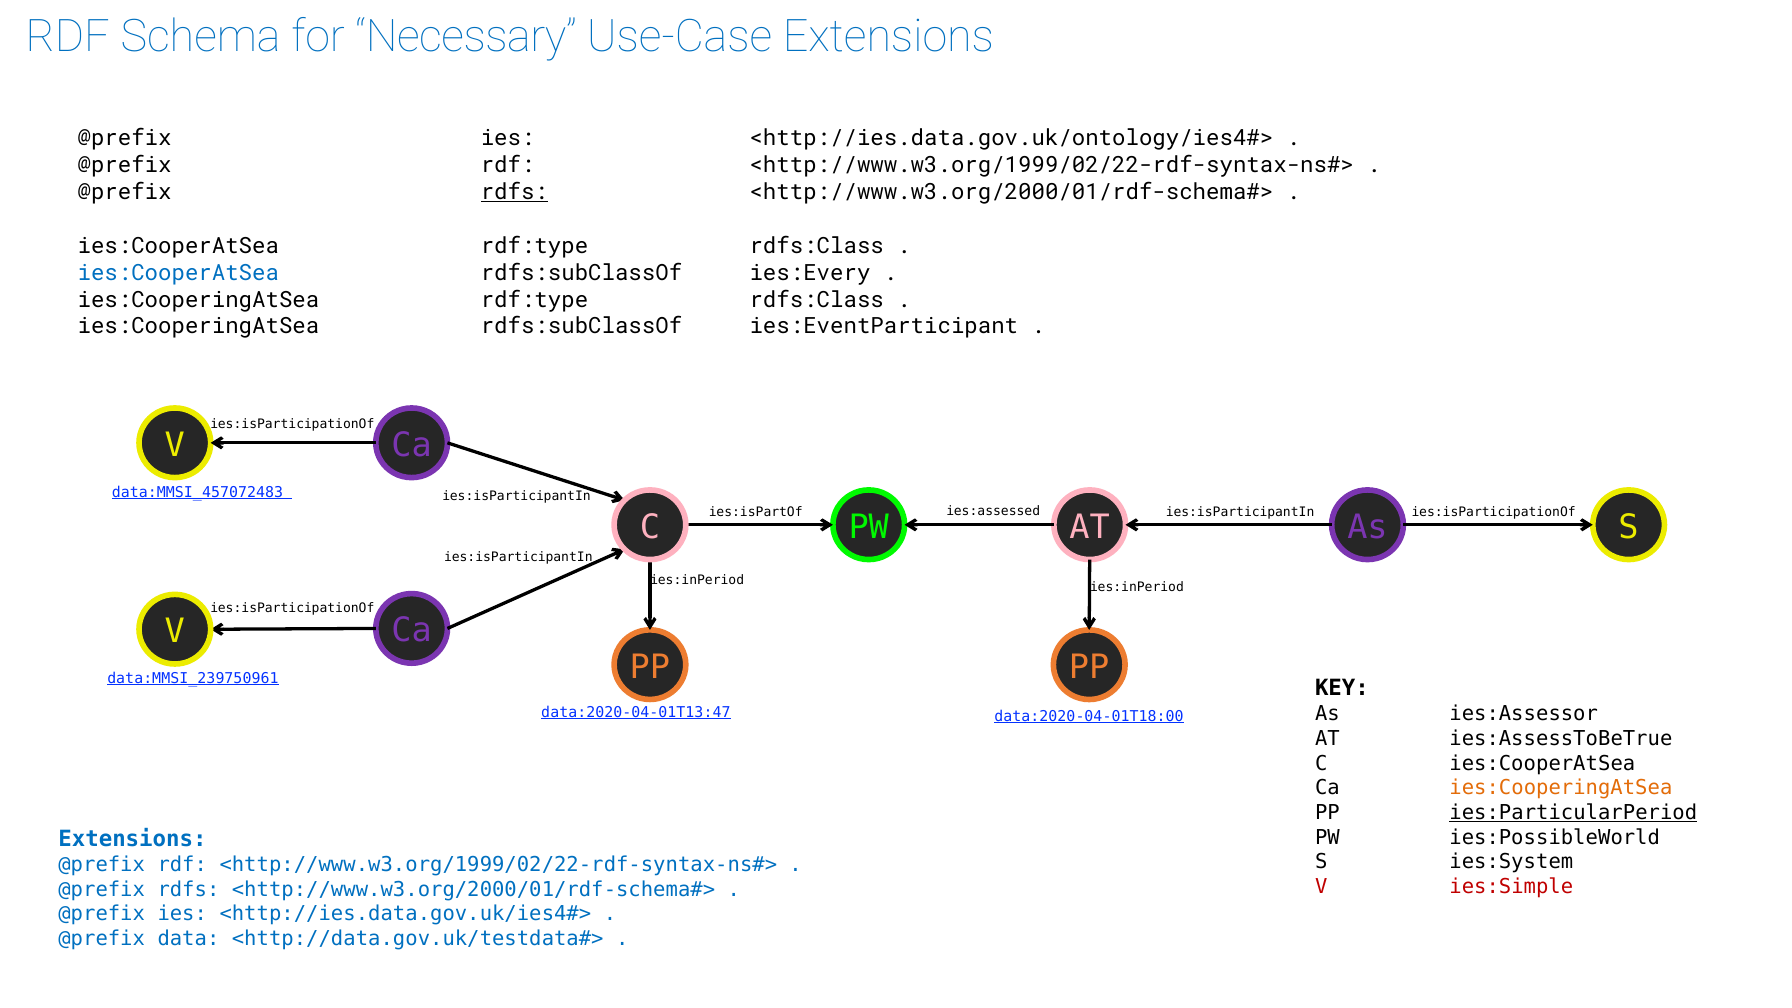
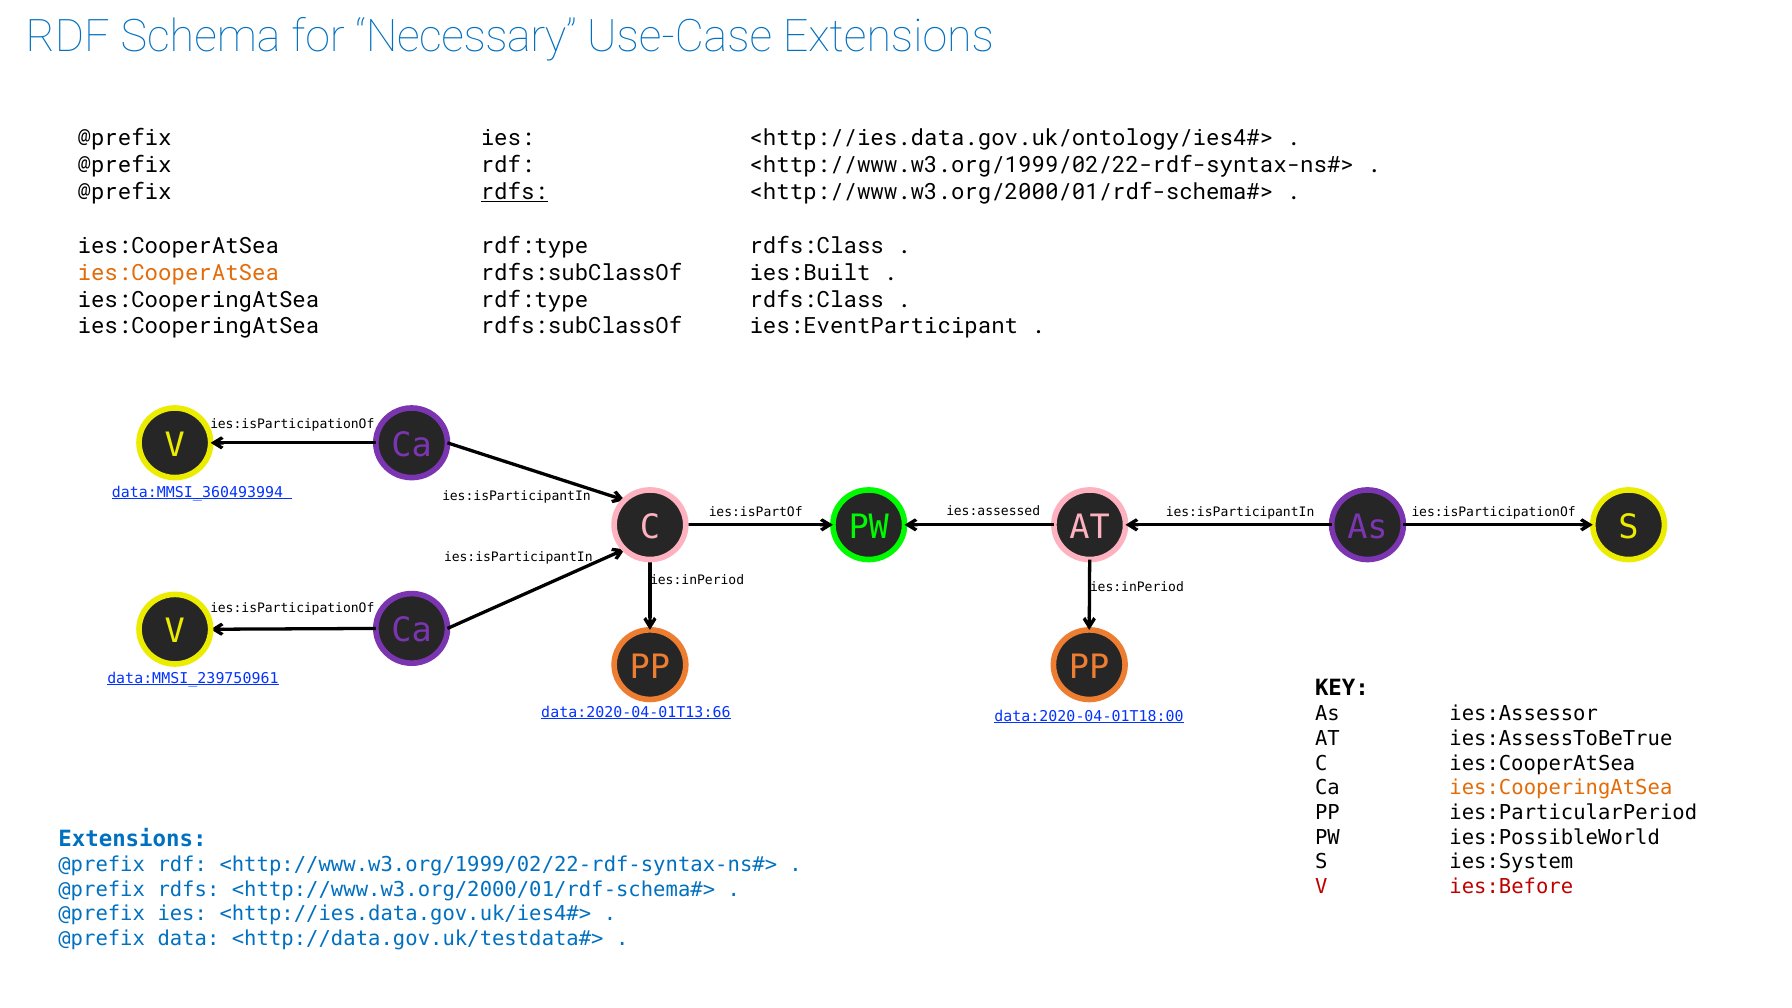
ies:CooperAtSea colour: blue -> orange (178, 273)
ies:Every: ies:Every -> ies:Built (810, 273)
data:MMSI_457072483: data:MMSI_457072483 -> data:MMSI_360493994 (197, 493)
data:2020-04-01T13:47: data:2020-04-01T13:47 -> data:2020-04-01T13:66 (636, 712)
ies:ParticularPeriod underline: present -> none (1573, 813)
ies:Simple: ies:Simple -> ies:Before (1511, 887)
